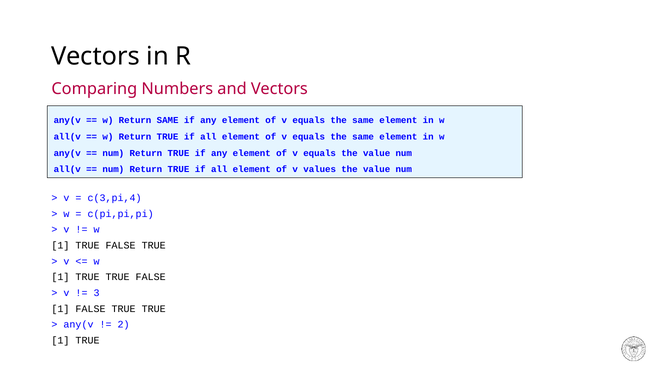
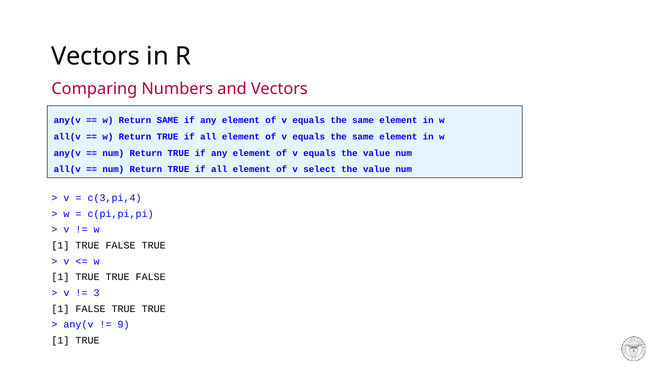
values: values -> select (320, 169)
2: 2 -> 9 (124, 325)
